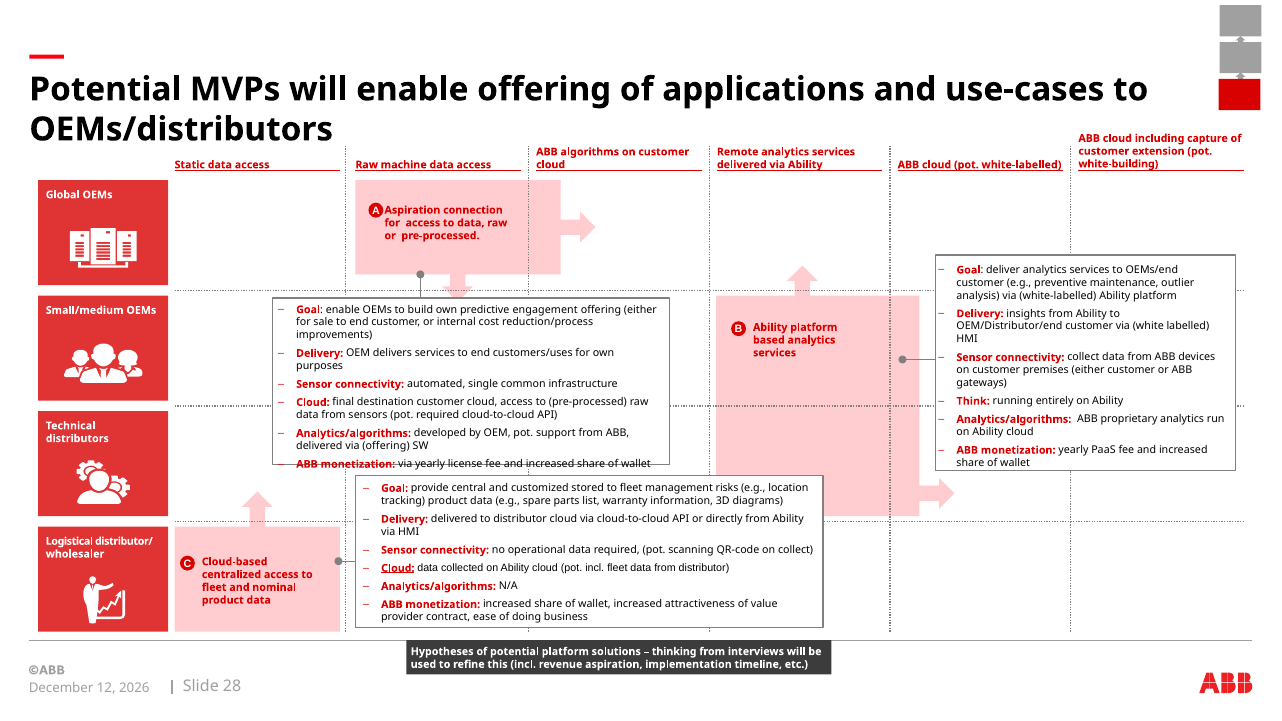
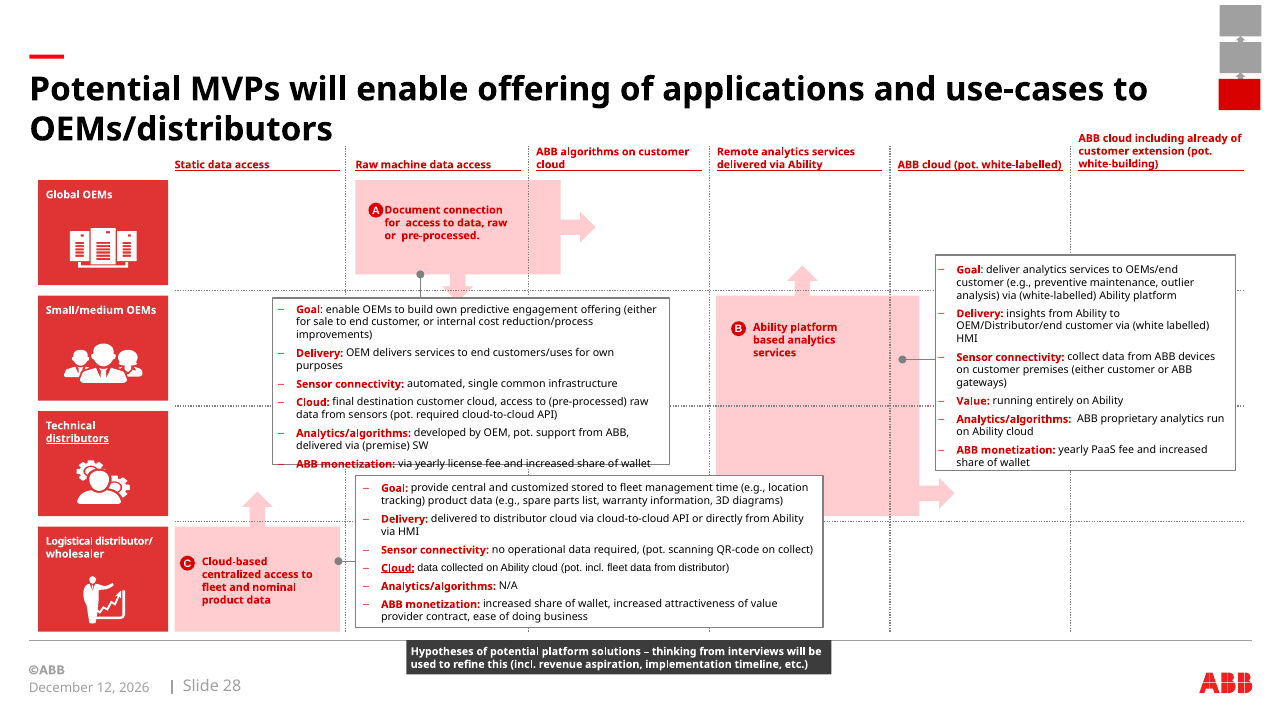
capture: capture -> already (1207, 138)
Aspiration: Aspiration -> Document (412, 210)
Think: Think -> Value (973, 401)
distributors underline: none -> present (77, 439)
via offering: offering -> premise (386, 446)
risks: risks -> time (727, 488)
